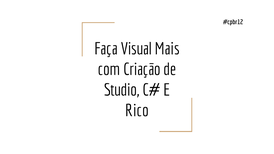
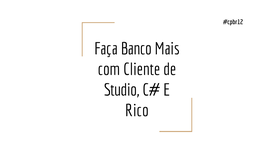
Visual: Visual -> Banco (136, 49)
Criação: Criação -> Cliente (142, 70)
